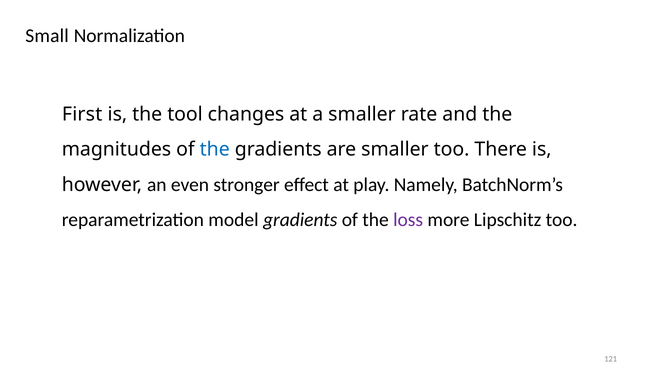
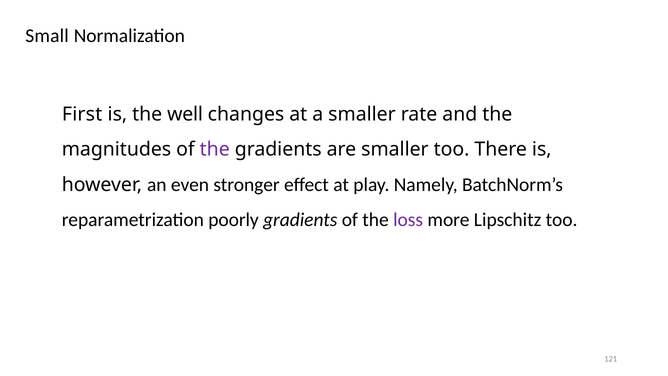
tool: tool -> well (185, 114)
the colour: blue -> purple (215, 149)
model: model -> poorly (234, 220)
